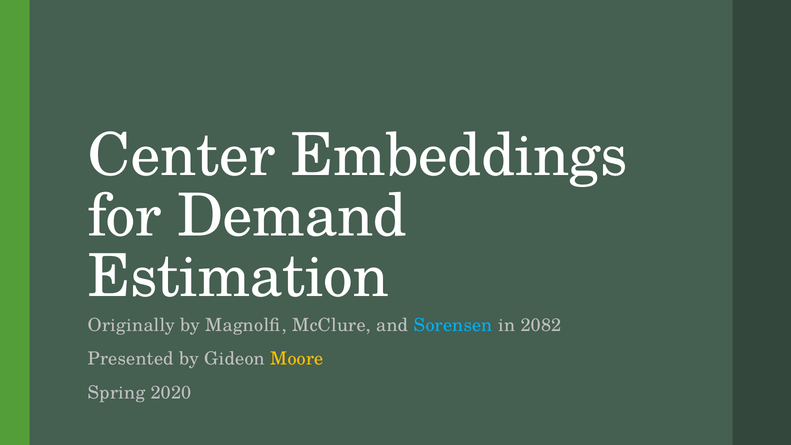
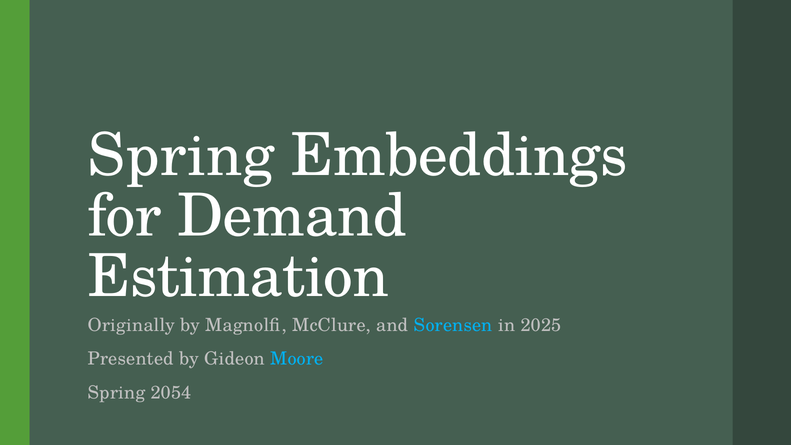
Center: Center -> Spring (181, 156)
2082: 2082 -> 2025 (541, 325)
Moore colour: yellow -> light blue (297, 359)
2020: 2020 -> 2054 (171, 393)
